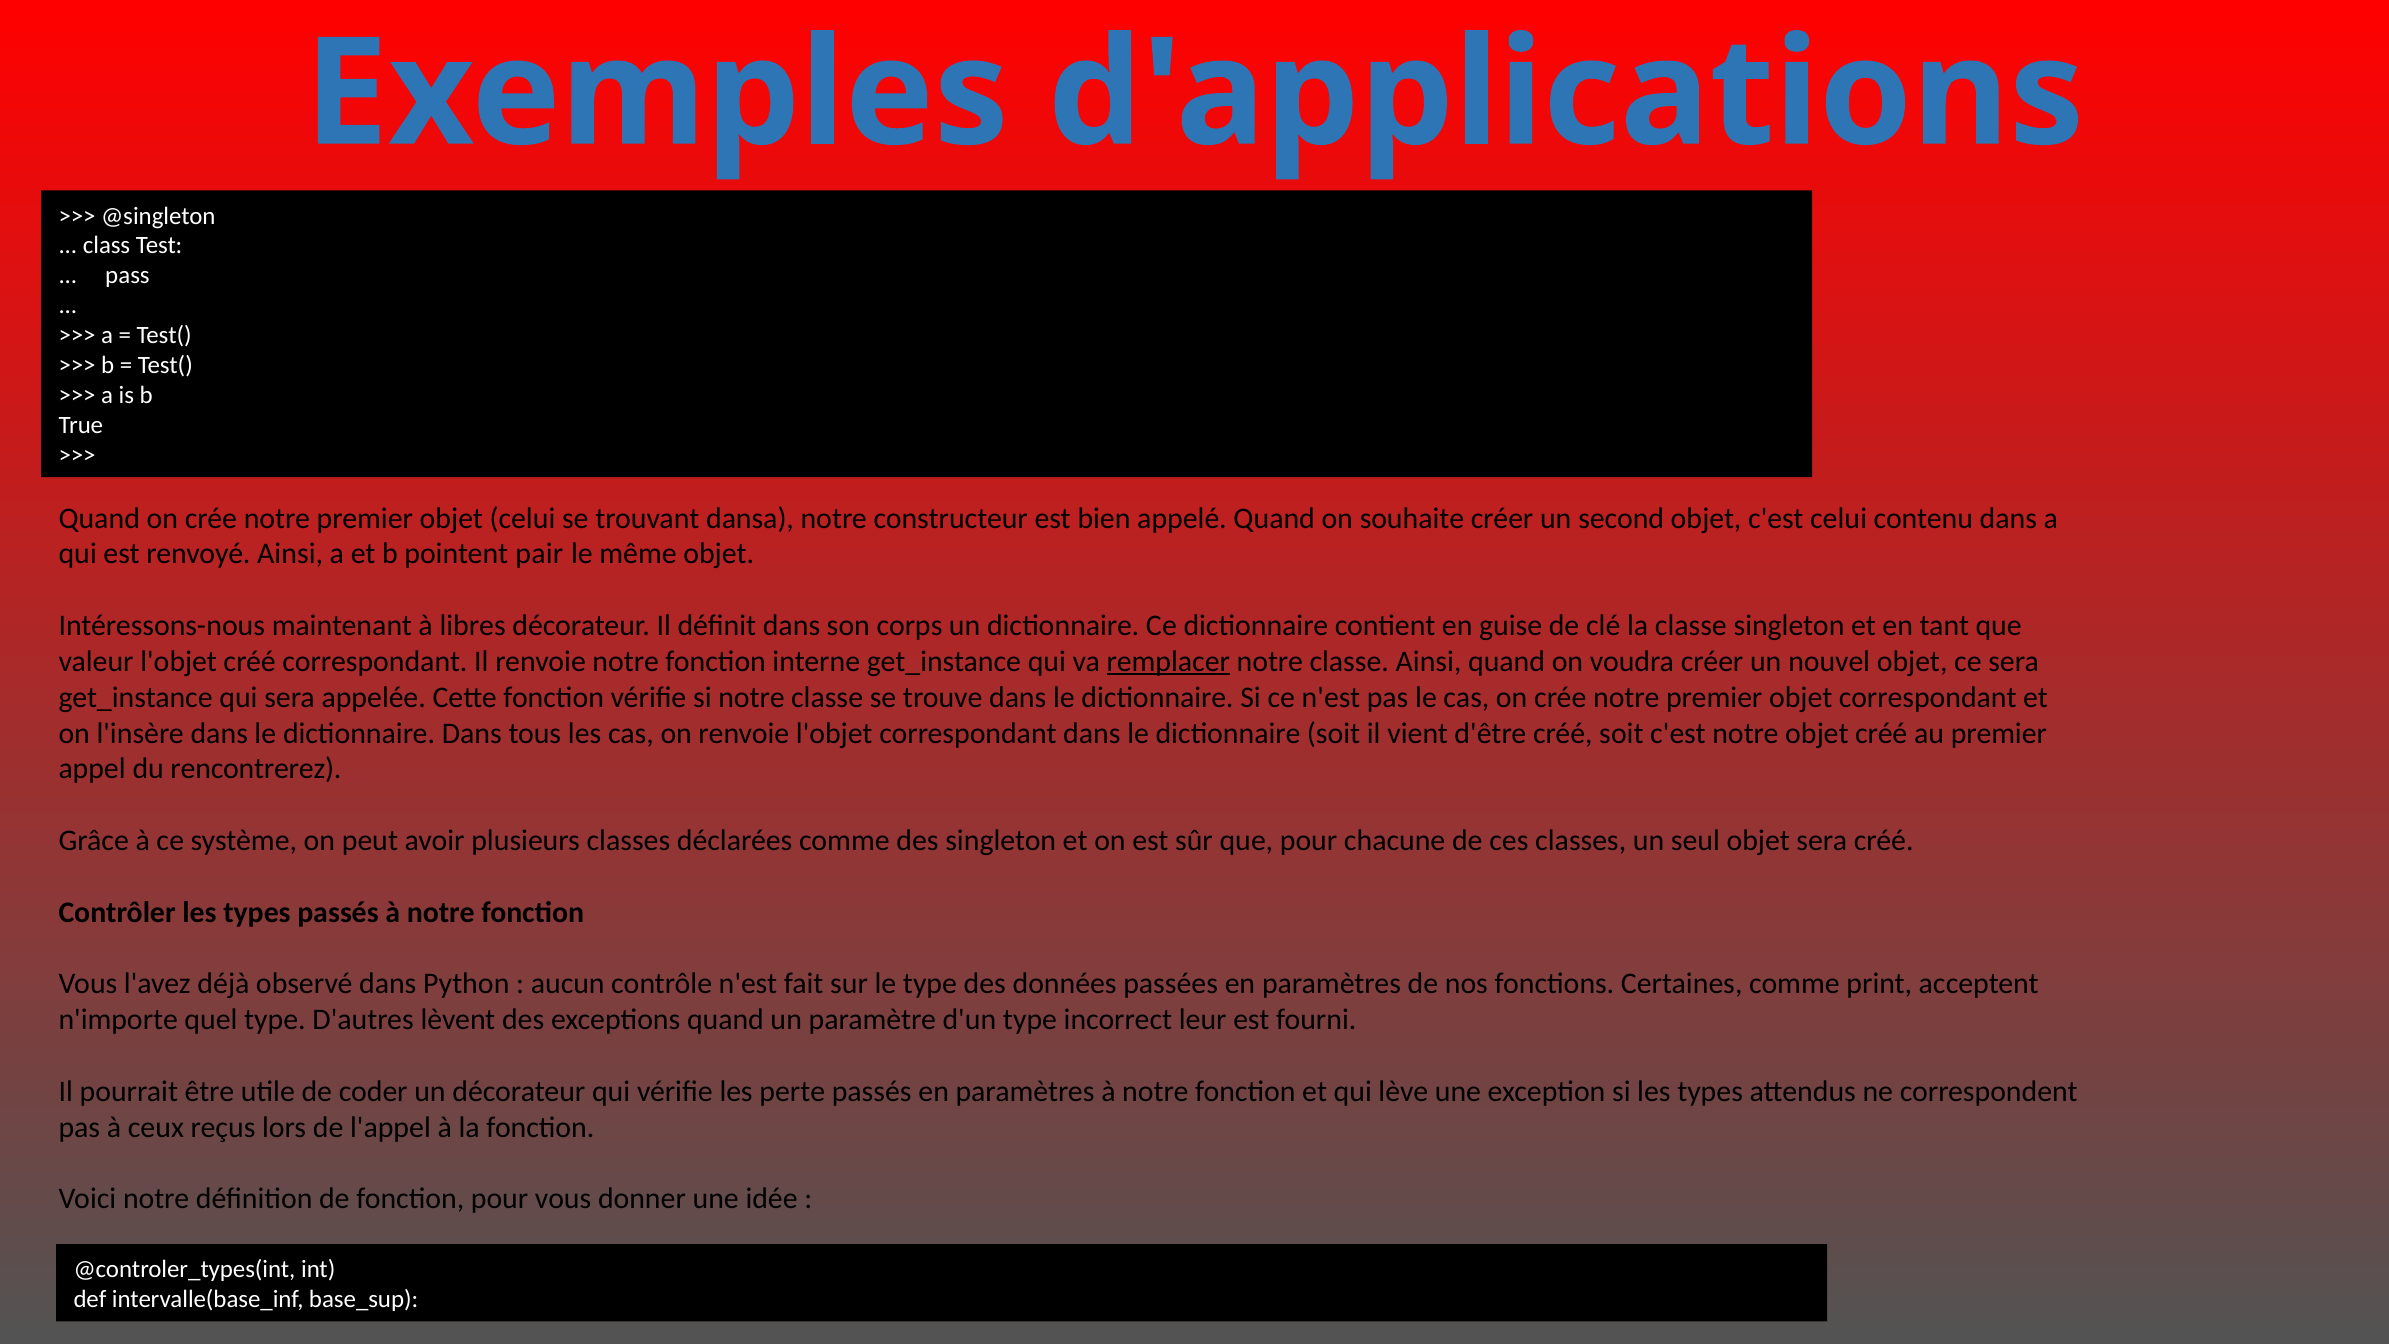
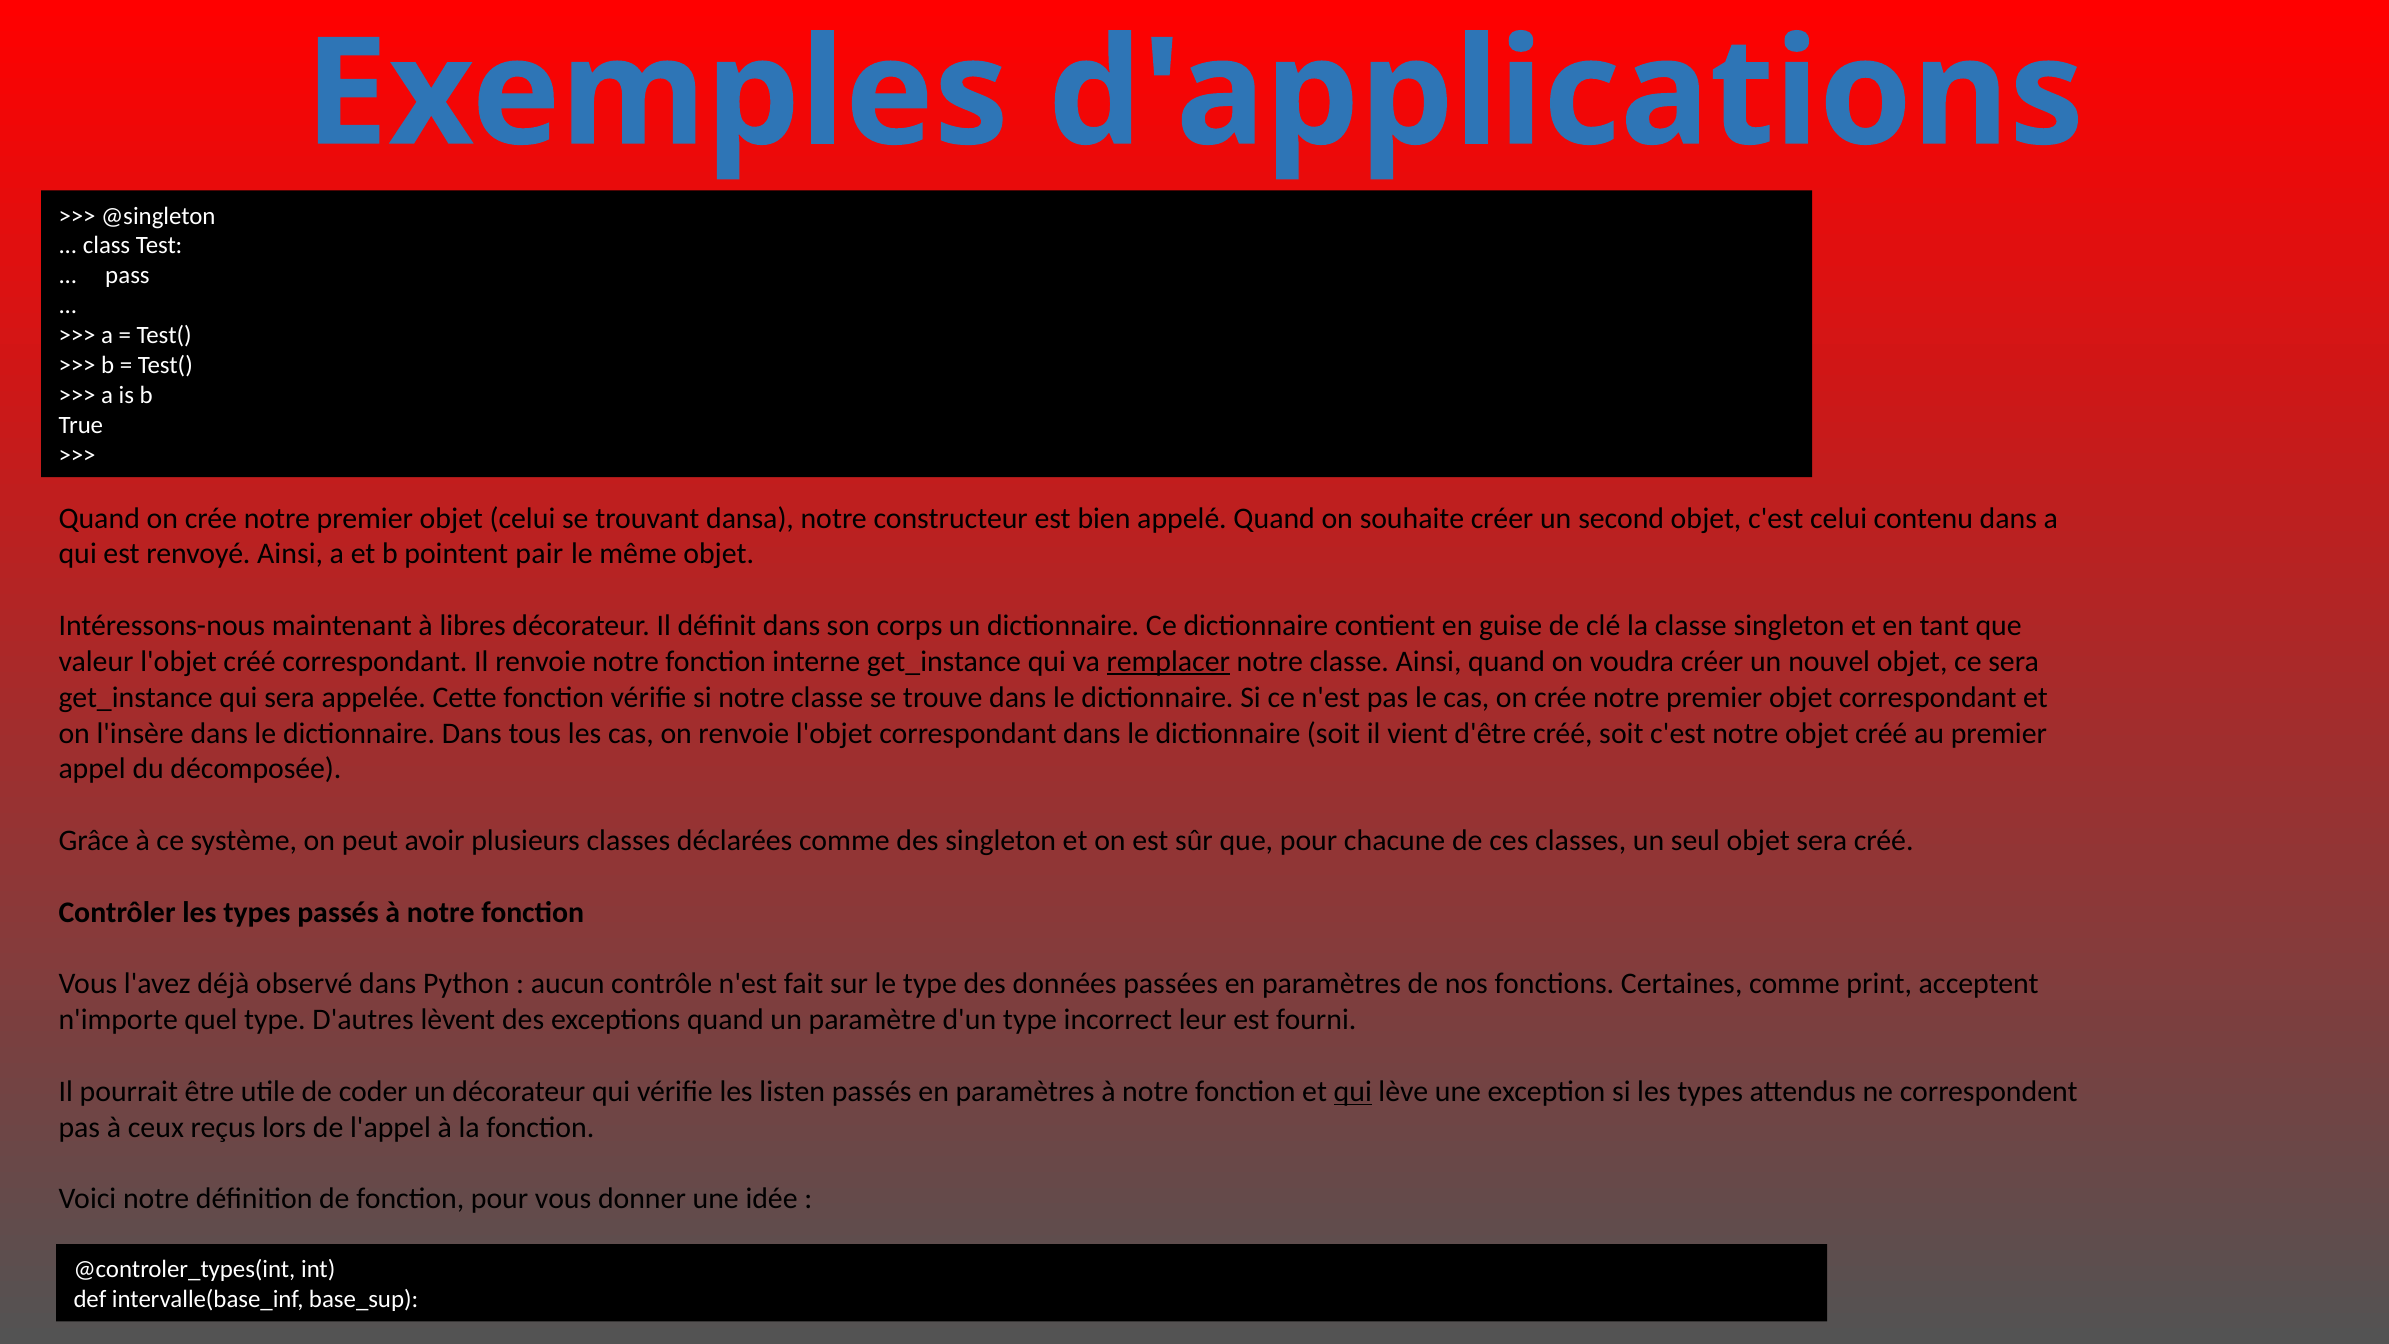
rencontrerez: rencontrerez -> décomposée (256, 769)
perte: perte -> listen (792, 1091)
qui underline: none -> present (1353, 1091)
